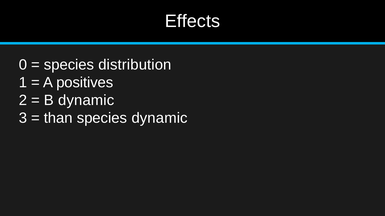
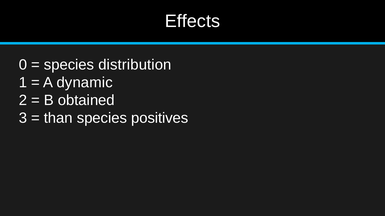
positives: positives -> dynamic (85, 83)
B dynamic: dynamic -> obtained (86, 101)
species dynamic: dynamic -> positives (160, 118)
